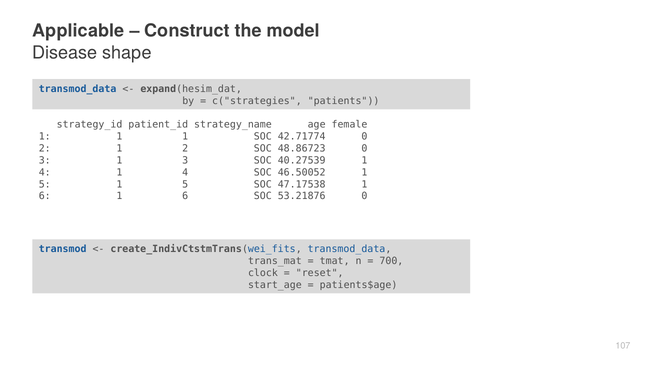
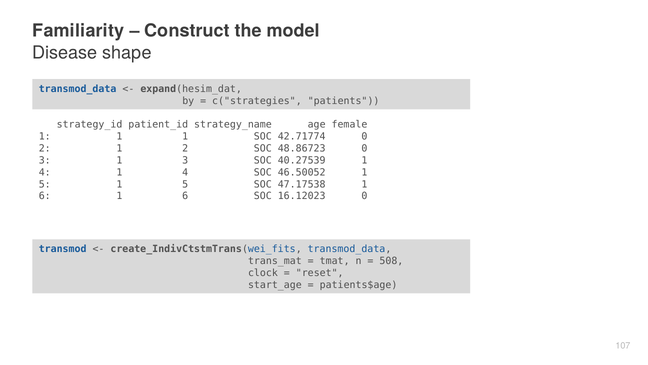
Applicable: Applicable -> Familiarity (78, 31)
53.21876: 53.21876 -> 16.12023 (302, 196)
700: 700 -> 508 (391, 261)
